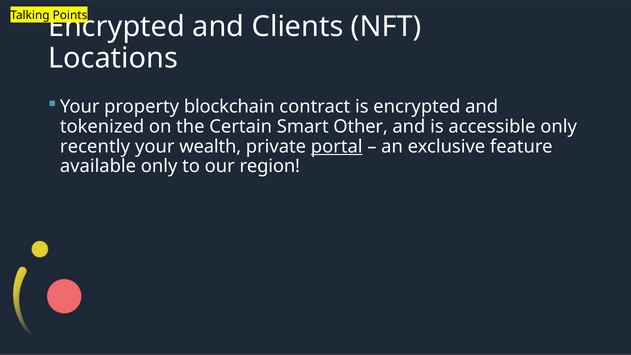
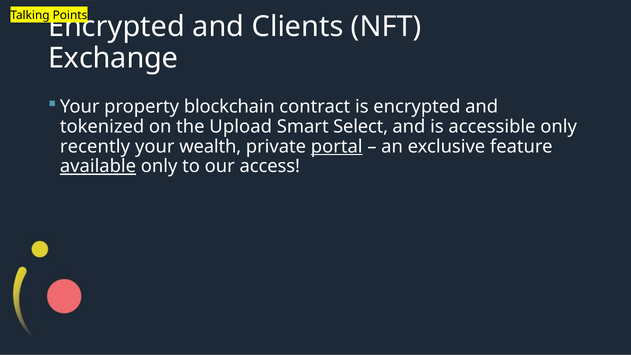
Locations: Locations -> Exchange (113, 58)
Certain: Certain -> Upload (241, 127)
Other: Other -> Select (361, 127)
available underline: none -> present (98, 166)
region: region -> access (270, 166)
